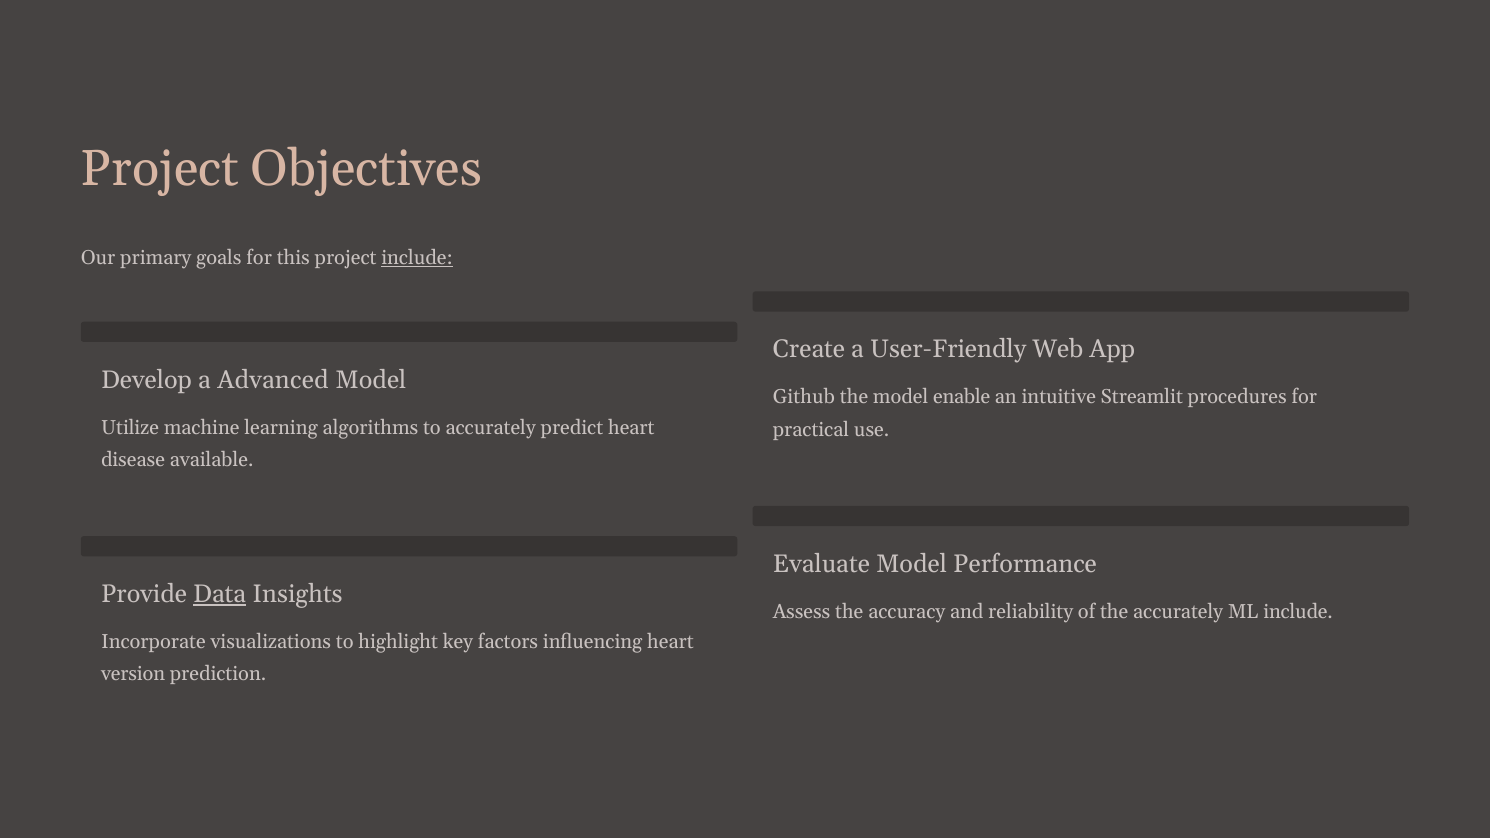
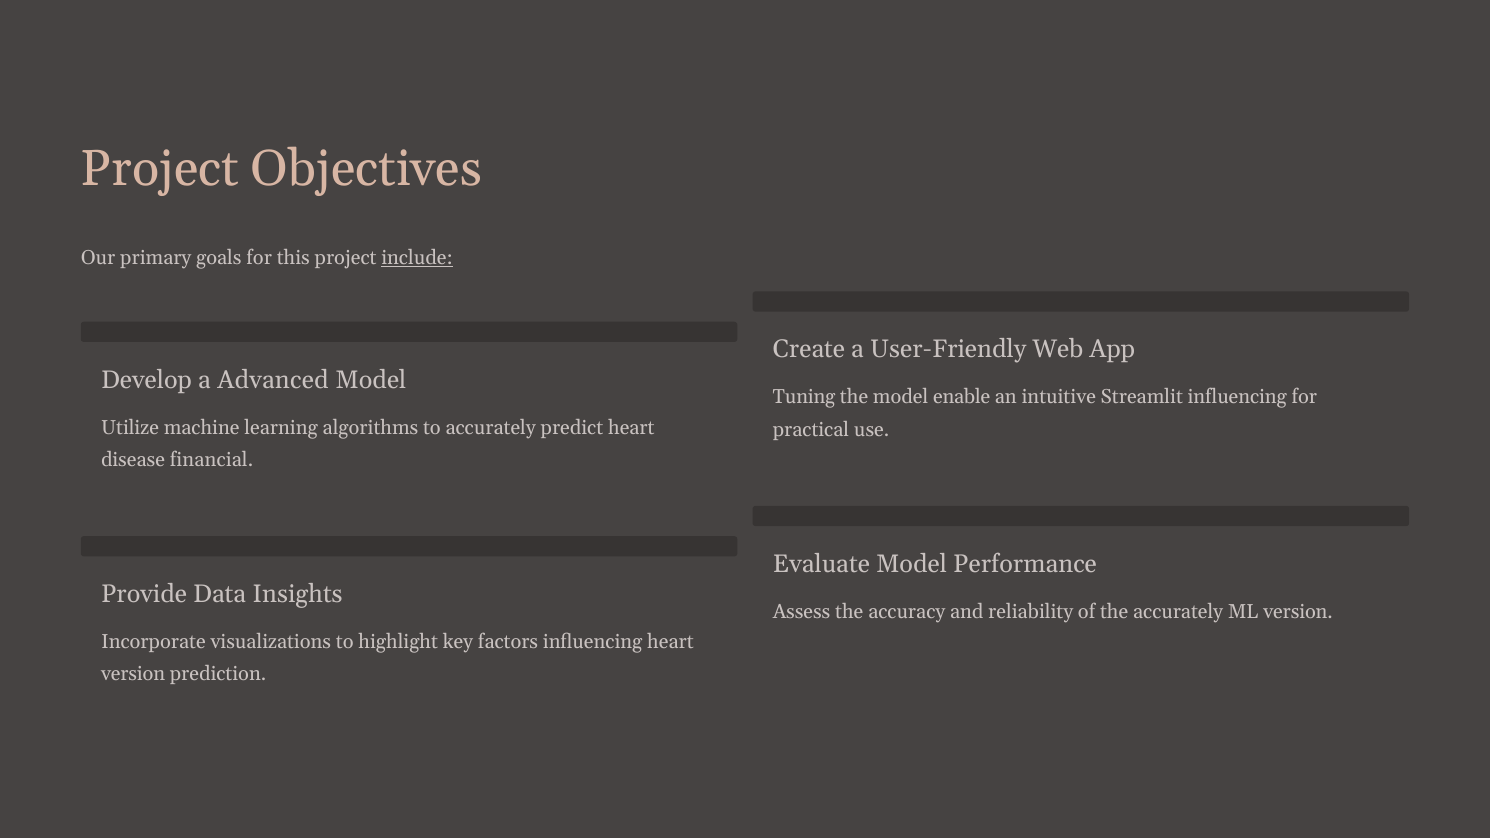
Github: Github -> Tuning (804, 397)
Streamlit procedures: procedures -> influencing (1237, 397)
available: available -> financial (212, 460)
Data underline: present -> none (220, 594)
ML include: include -> version (1298, 612)
